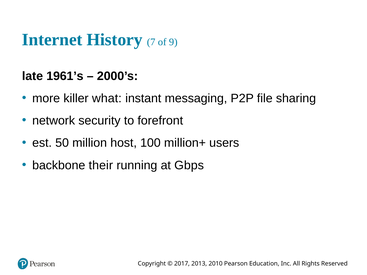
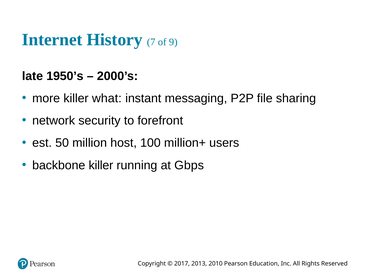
1961’s: 1961’s -> 1950’s (65, 76)
backbone their: their -> killer (101, 165)
